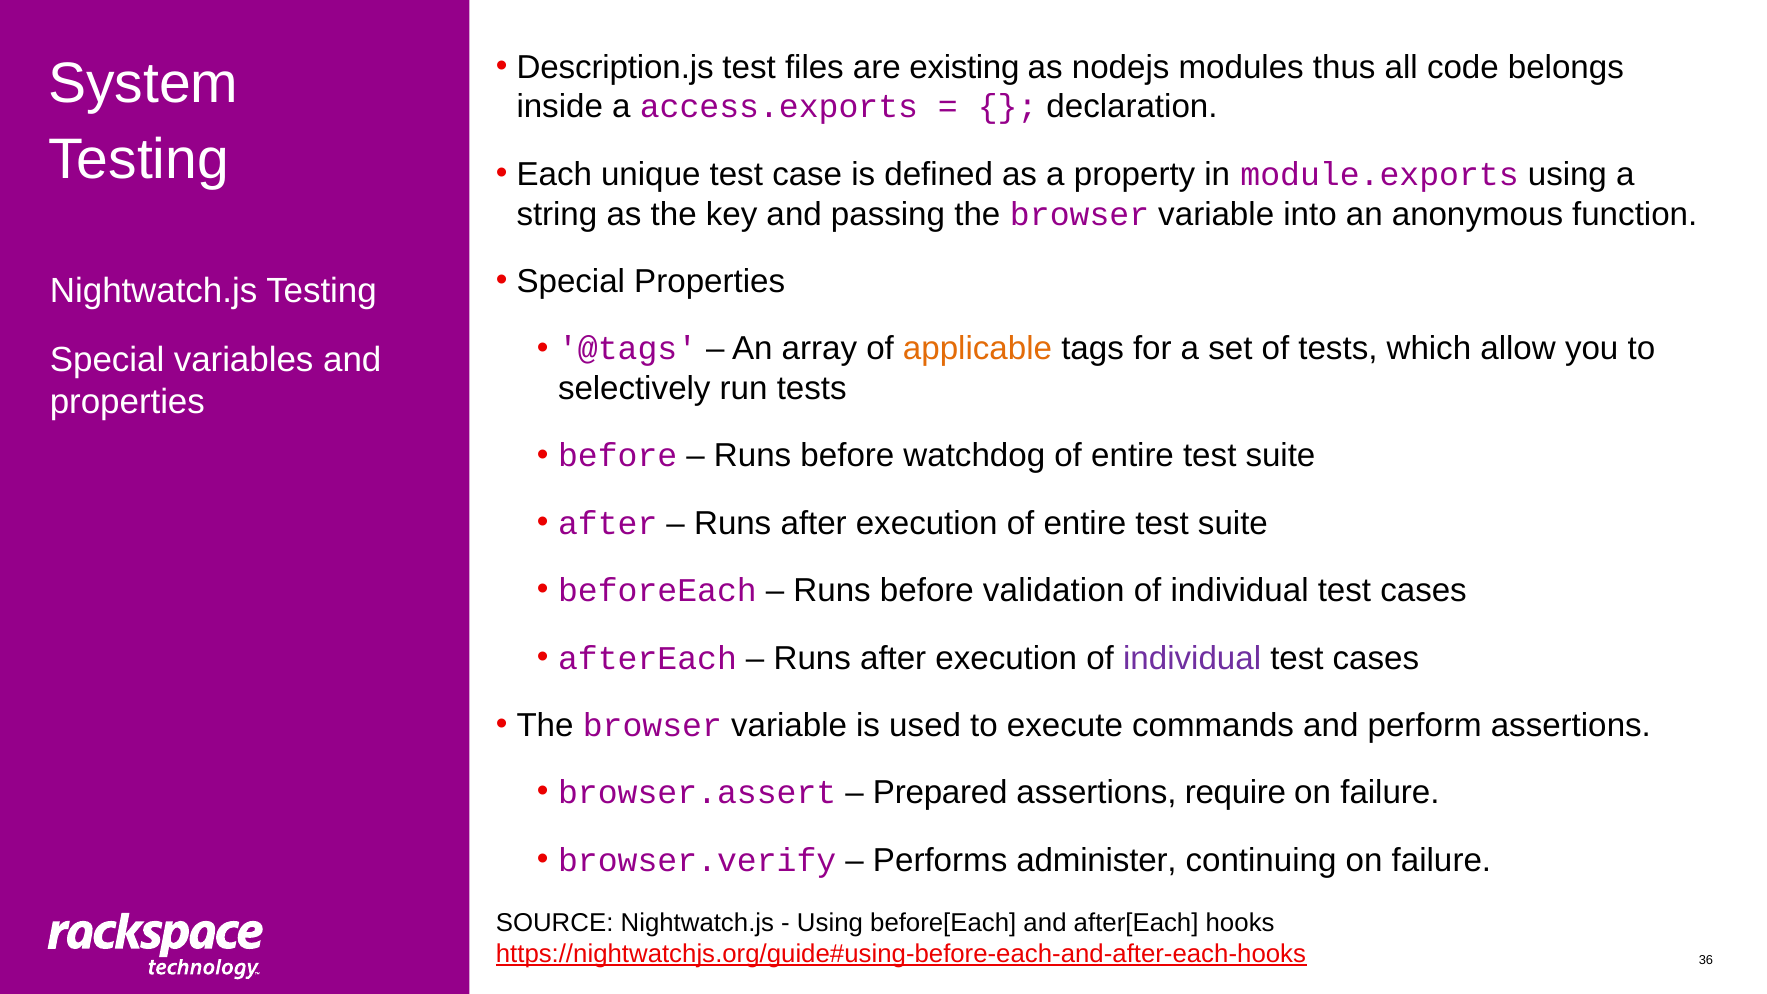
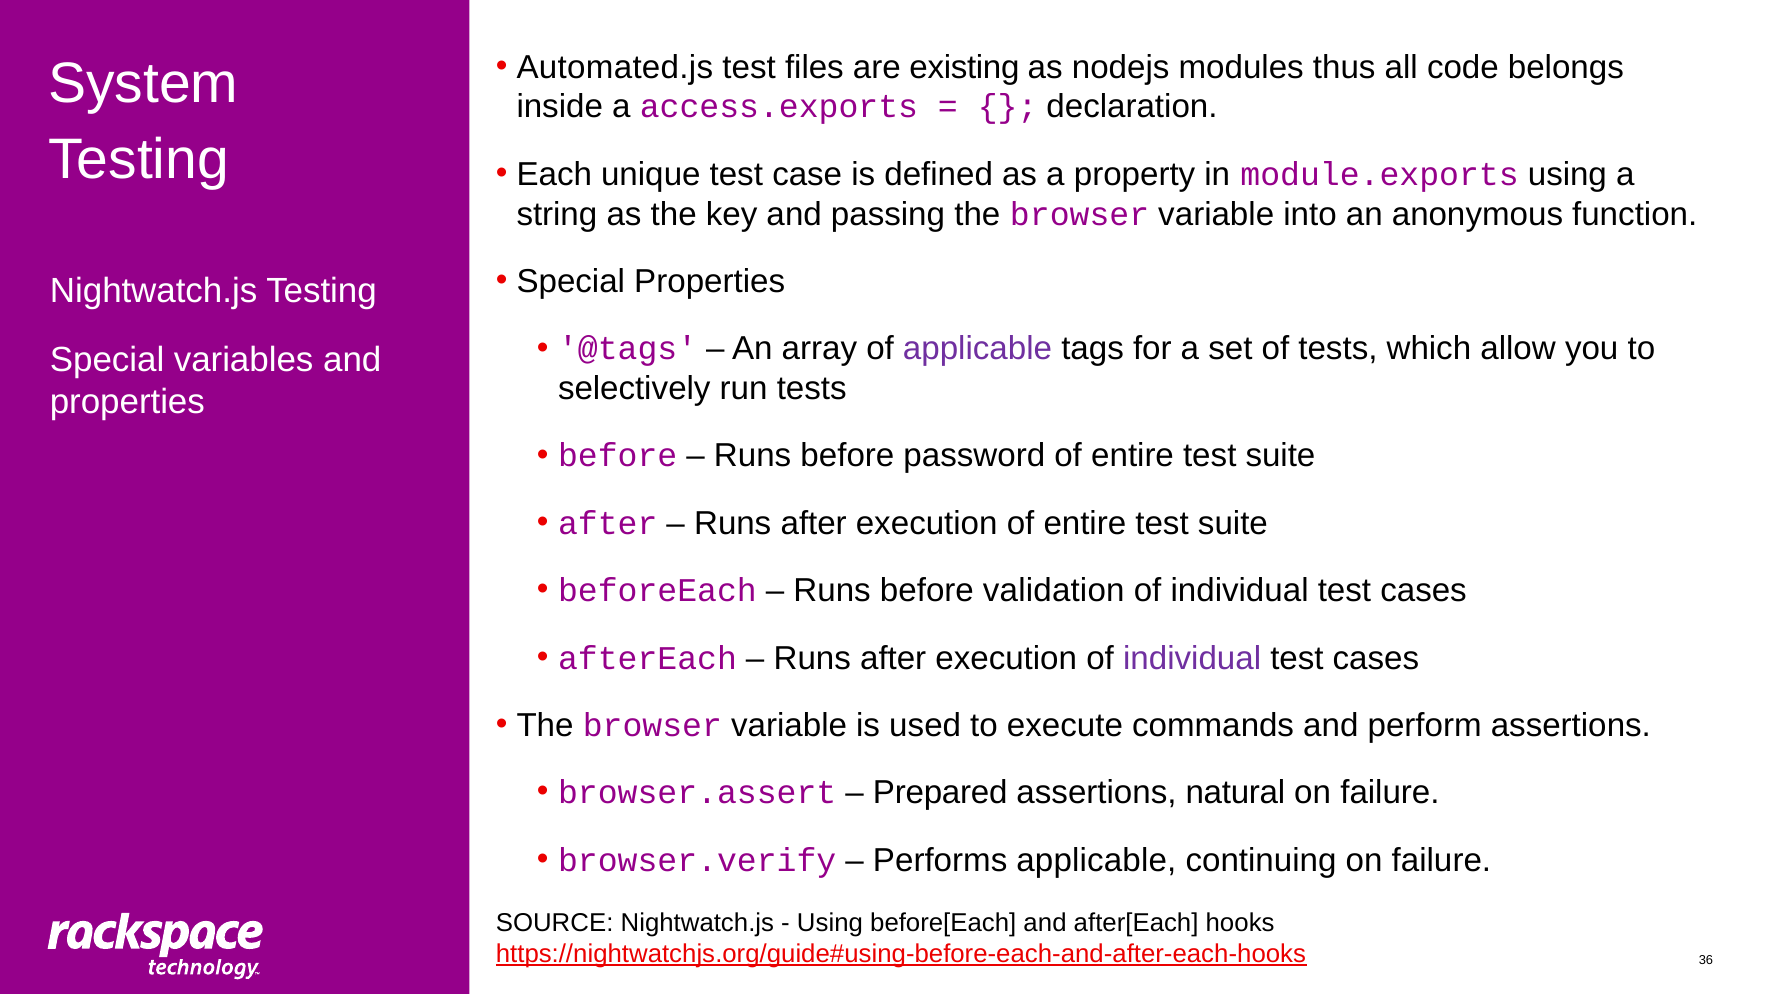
Description.js: Description.js -> Automated.js (615, 67)
applicable colour: orange -> purple (978, 349)
watchdog: watchdog -> password (974, 456)
require: require -> natural (1235, 793)
Performs administer: administer -> applicable (1096, 860)
